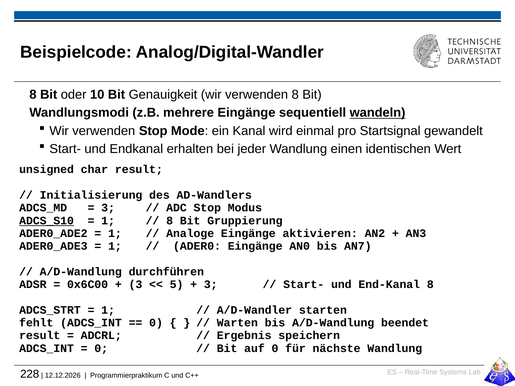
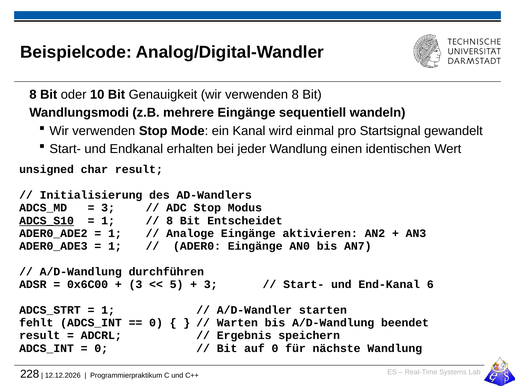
wandeln underline: present -> none (378, 113)
Gruppierung: Gruppierung -> Entscheidet (245, 221)
End-Kanal 8: 8 -> 6 (430, 285)
